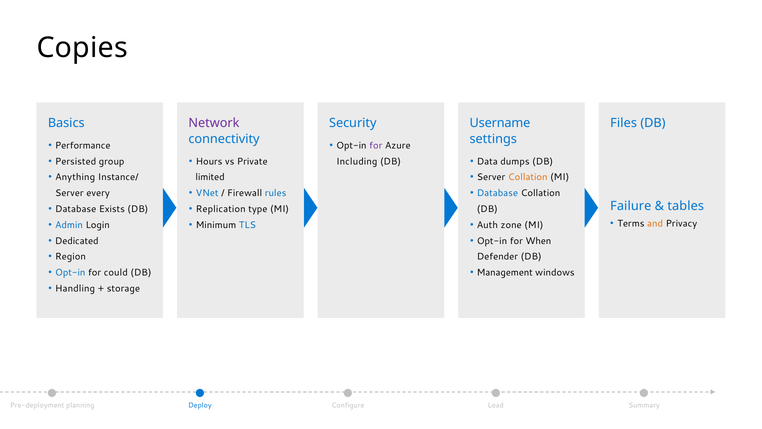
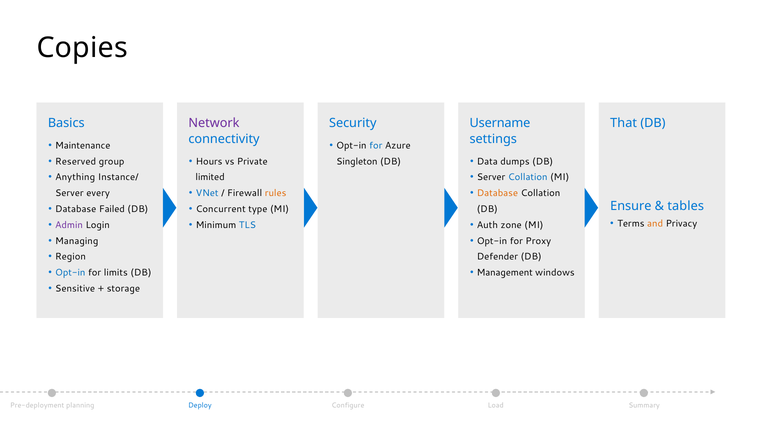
Files: Files -> That (624, 123)
Performance: Performance -> Maintenance (83, 145)
for colour: purple -> blue (376, 145)
Persisted: Persisted -> Reserved (76, 161)
Including: Including -> Singleton (357, 161)
Collation colour: orange -> blue (528, 177)
rules colour: blue -> orange (276, 193)
Database colour: blue -> orange (497, 193)
Failure: Failure -> Ensure (631, 206)
Exists: Exists -> Failed (112, 209)
Replication: Replication -> Concurrent (221, 209)
Admin colour: blue -> purple (69, 225)
Dedicated: Dedicated -> Managing (77, 241)
When: When -> Proxy (538, 241)
could: could -> limits (116, 272)
Handling: Handling -> Sensitive (75, 288)
